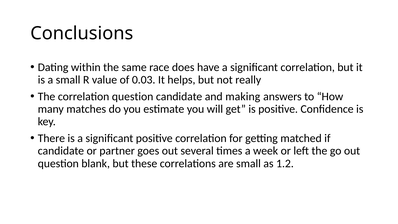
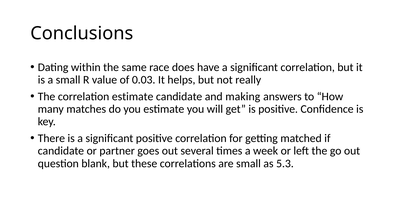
correlation question: question -> estimate (133, 97)
1.2: 1.2 -> 5.3 (285, 163)
